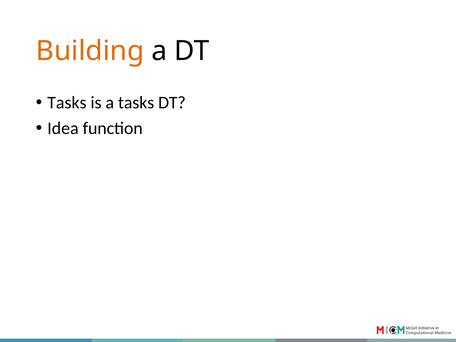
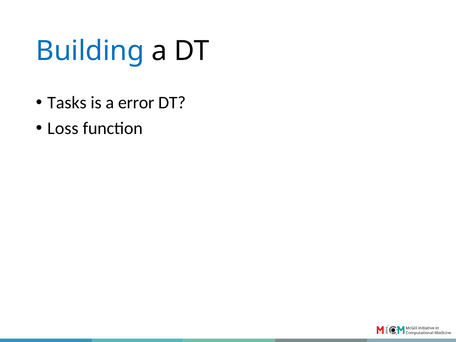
Building colour: orange -> blue (90, 51)
a tasks: tasks -> error (136, 103)
Idea: Idea -> Loss (63, 128)
